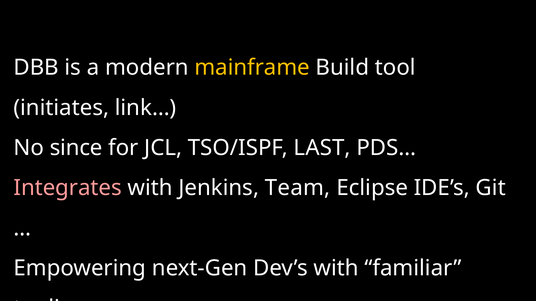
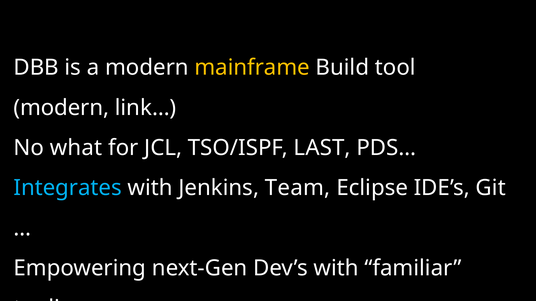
initiates: initiates -> modern (61, 108)
since: since -> what (76, 148)
Integrates colour: pink -> light blue (68, 188)
